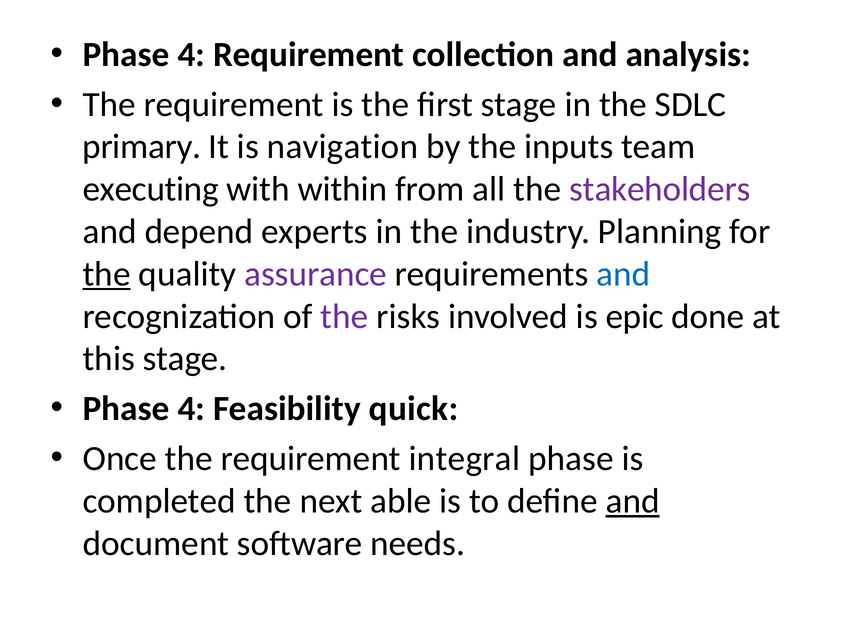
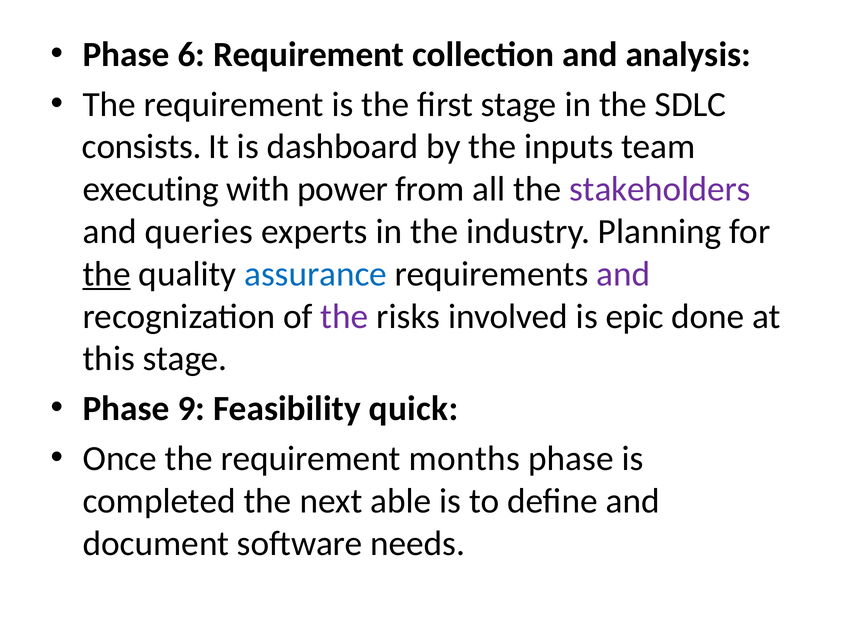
4: 4 -> 6 (191, 54)
primary: primary -> consists (142, 147)
navigation: navigation -> dashboard (343, 147)
within: within -> power (343, 189)
depend: depend -> queries (199, 232)
assurance colour: purple -> blue (316, 274)
and colour: blue -> purple (623, 274)
4: 4 -> 9 (191, 409)
integral: integral -> months (464, 459)
and underline: present -> none (633, 501)
